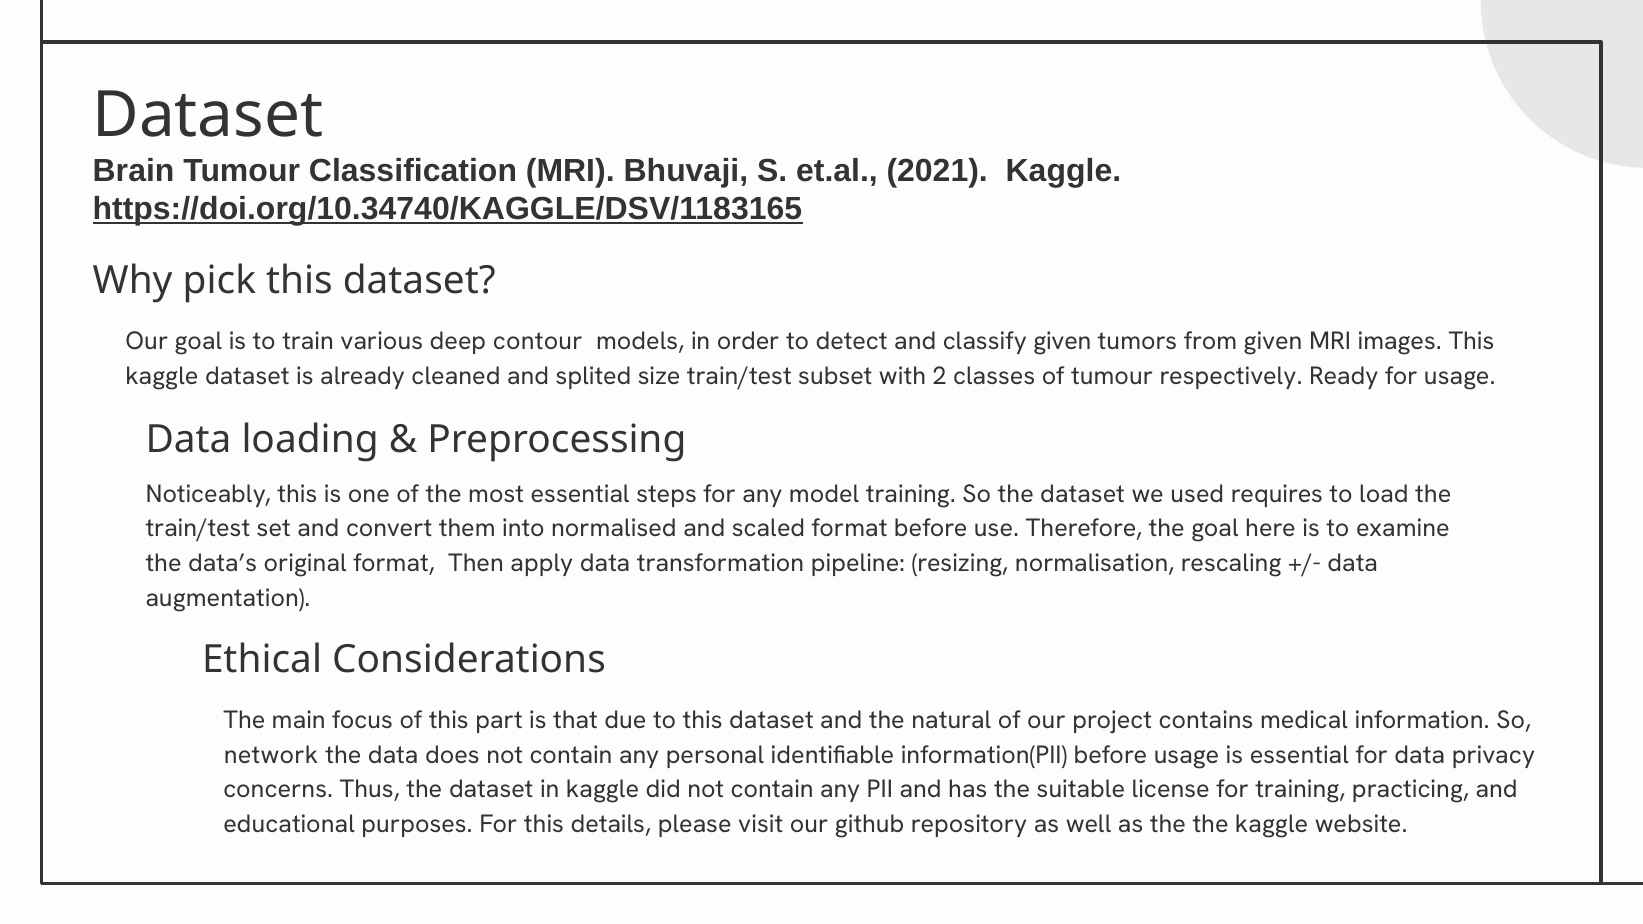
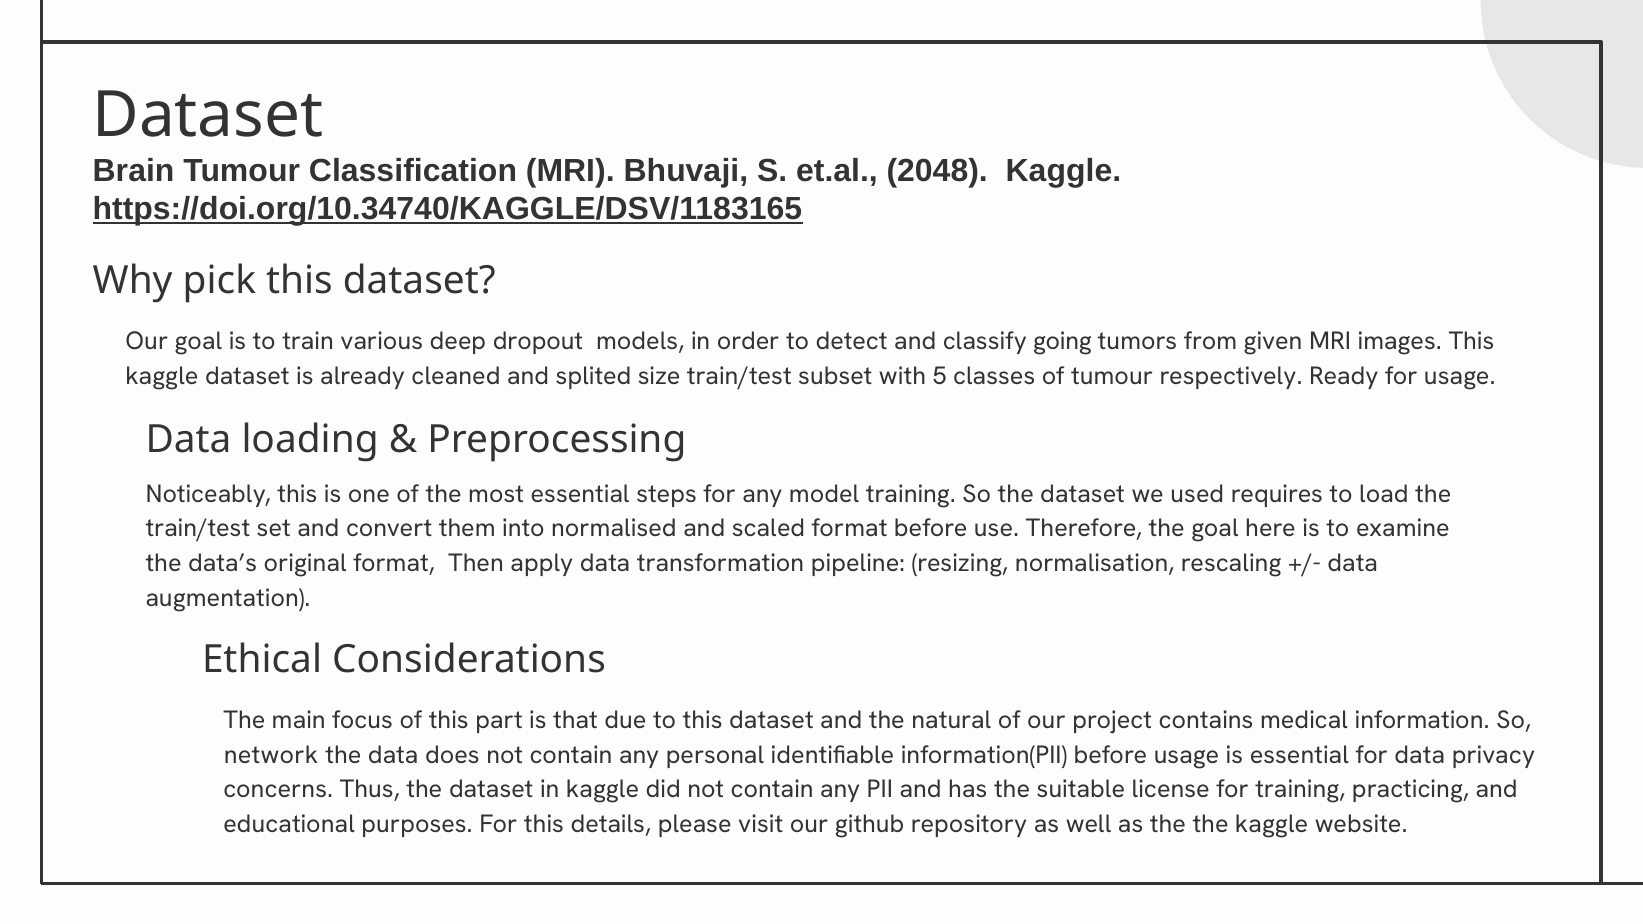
2021: 2021 -> 2048 (937, 171)
contour: contour -> dropout (538, 342)
classify given: given -> going (1062, 342)
2: 2 -> 5 (940, 376)
